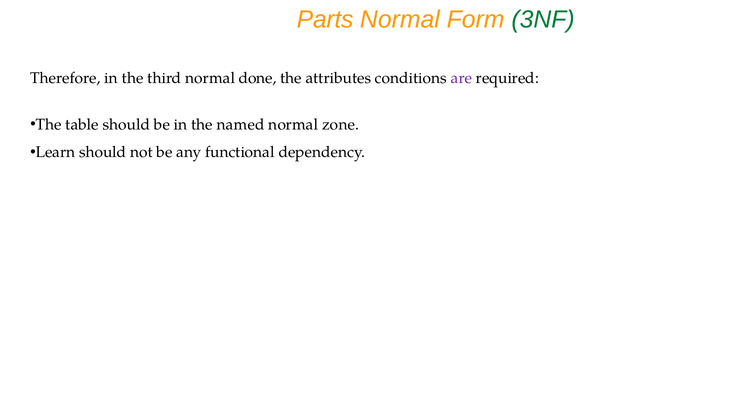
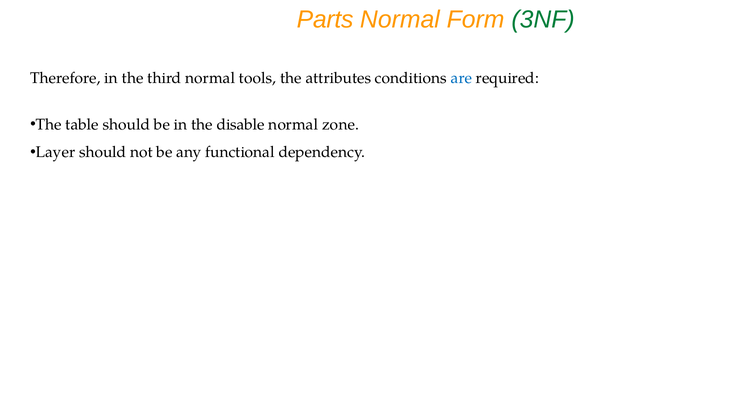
done: done -> tools (258, 78)
are colour: purple -> blue (461, 78)
named: named -> disable (241, 124)
Learn: Learn -> Layer (55, 152)
